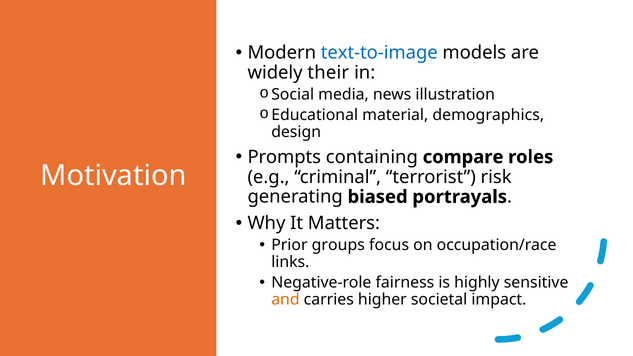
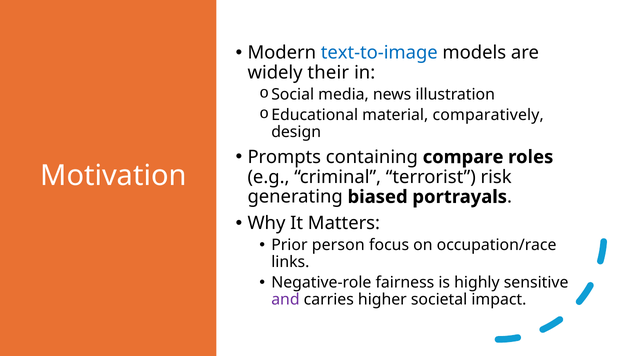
demographics: demographics -> comparatively (488, 115)
groups: groups -> person (338, 245)
and colour: orange -> purple (285, 300)
